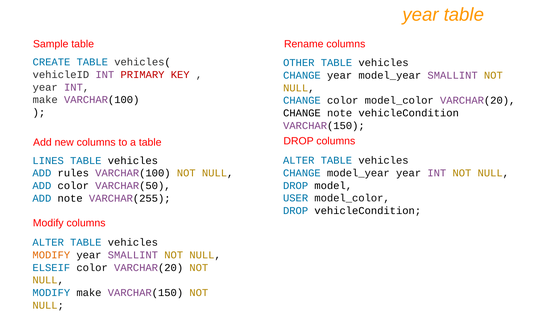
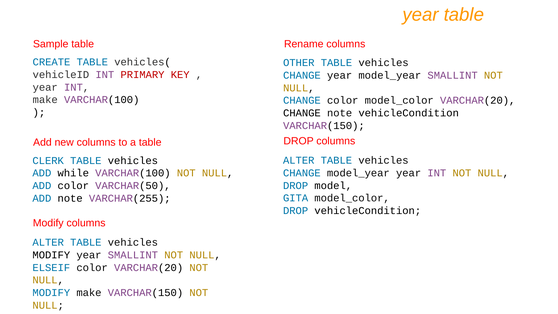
LINES: LINES -> CLERK (48, 160)
rules: rules -> while (73, 173)
USER: USER -> GITA (296, 198)
MODIFY colour: orange -> black (51, 255)
